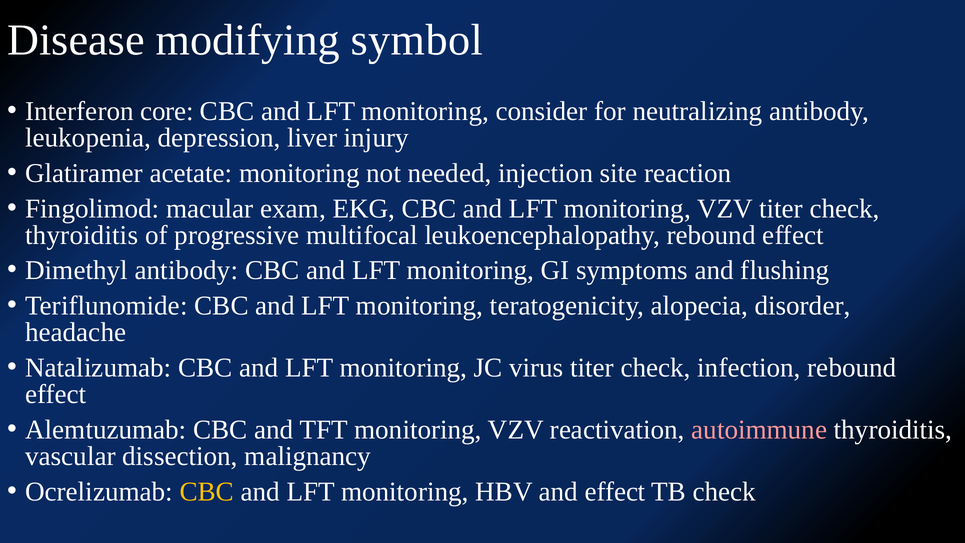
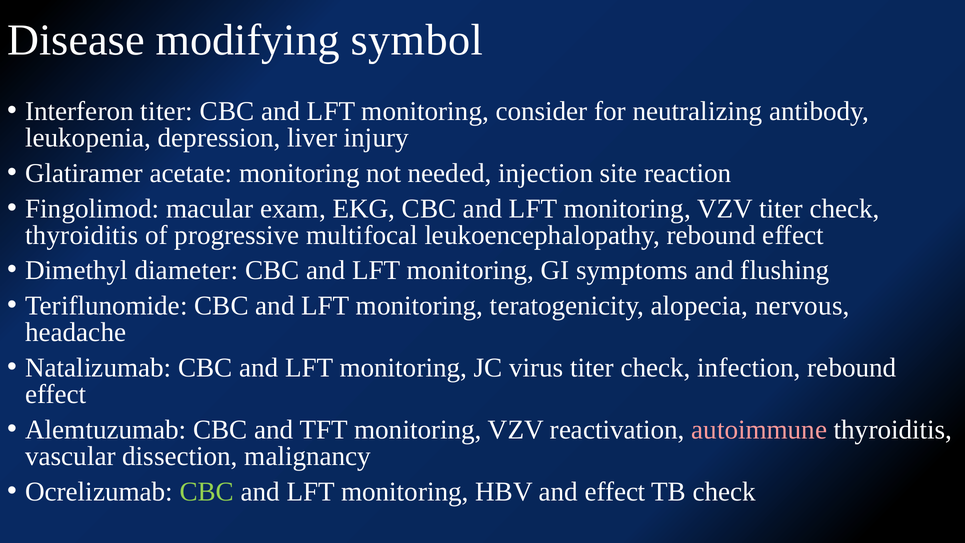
Interferon core: core -> titer (167, 111)
Dimethyl antibody: antibody -> diameter (186, 270)
disorder: disorder -> nervous (802, 306)
CBC colour: yellow -> light green (207, 491)
